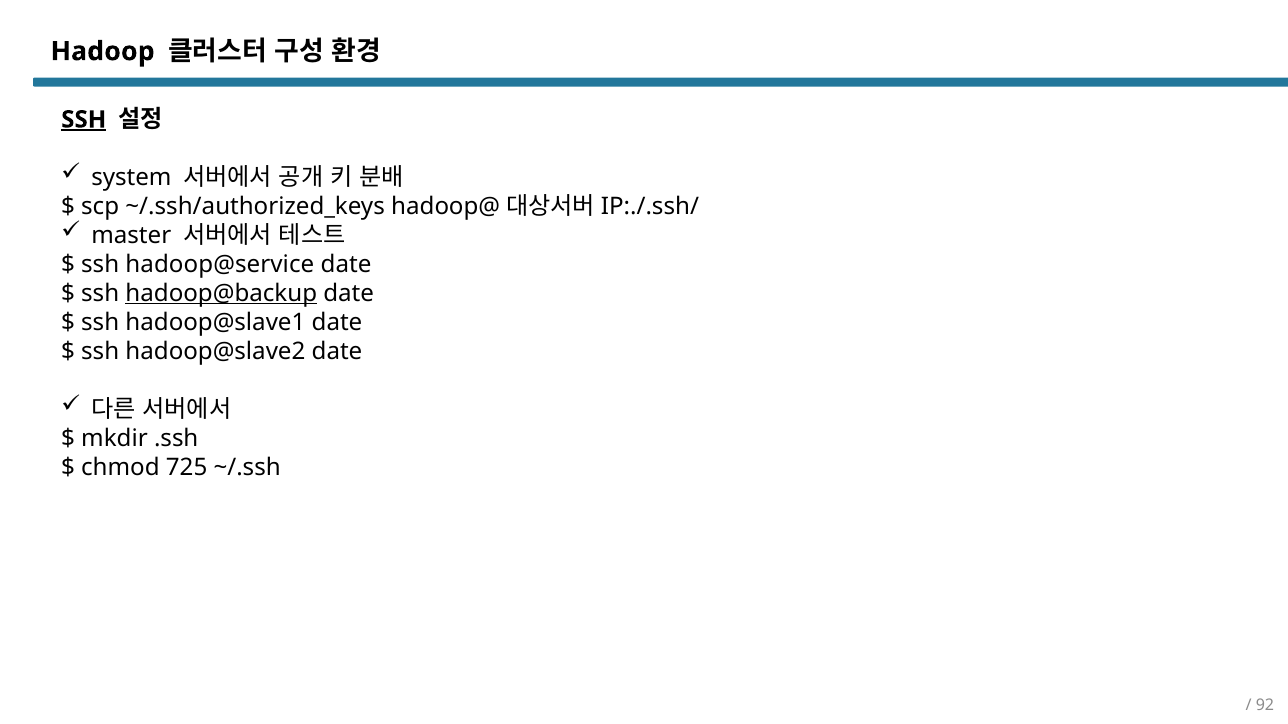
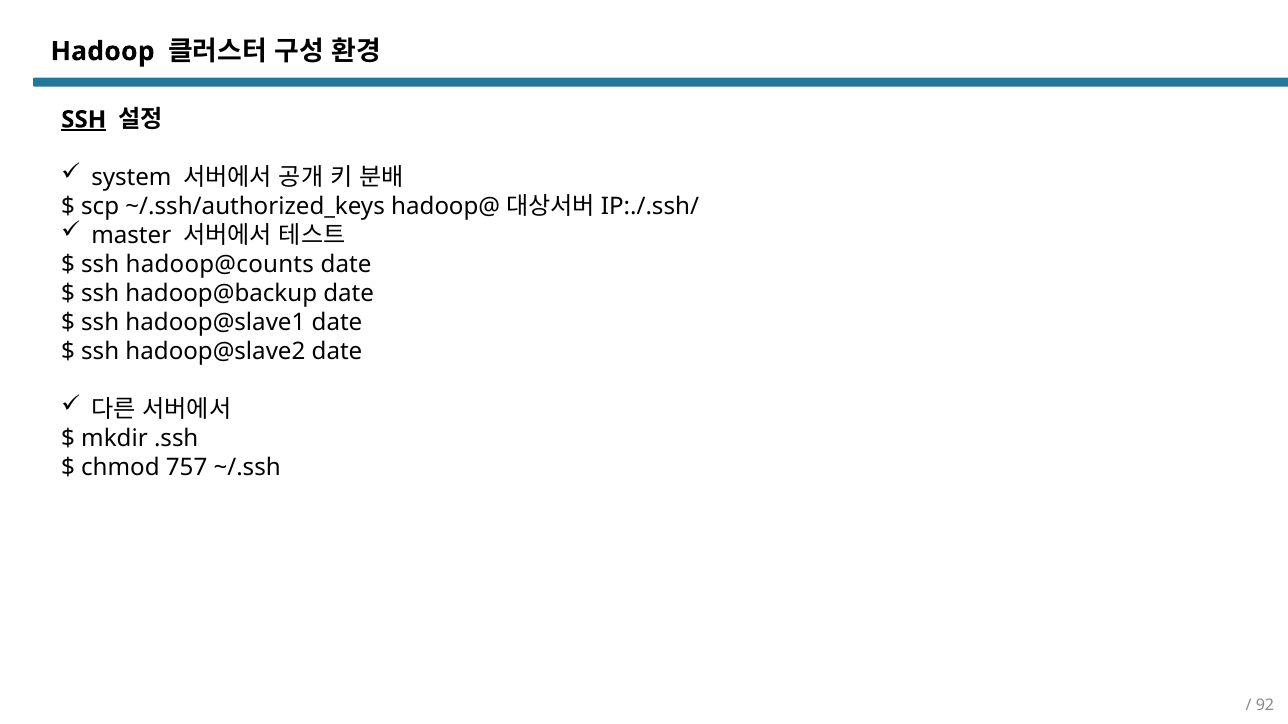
hadoop@service: hadoop@service -> hadoop@counts (220, 265)
hadoop@backup underline: present -> none (221, 294)
725: 725 -> 757 (187, 467)
